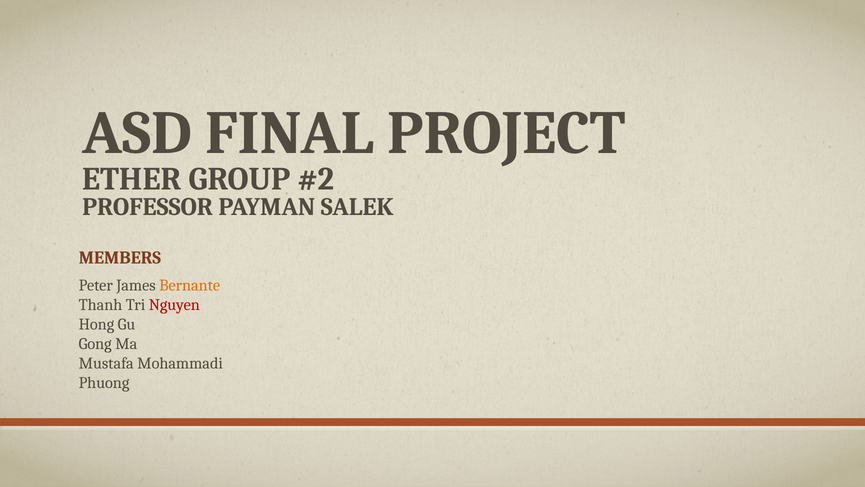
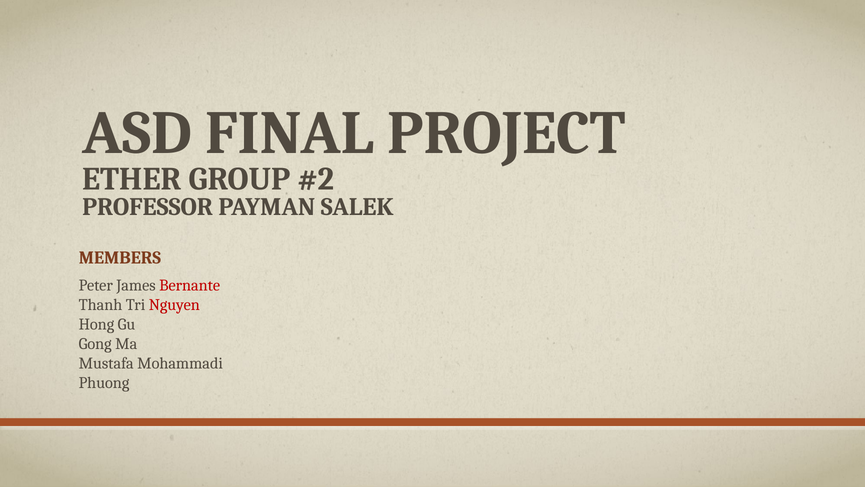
Bernante colour: orange -> red (190, 285)
